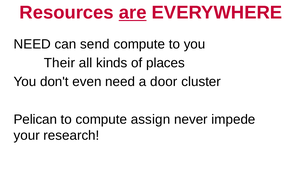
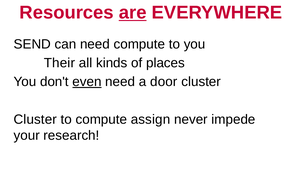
NEED: NEED -> SEND (32, 44)
can send: send -> need (95, 44)
even underline: none -> present (87, 82)
Pelican: Pelican -> Cluster (35, 119)
